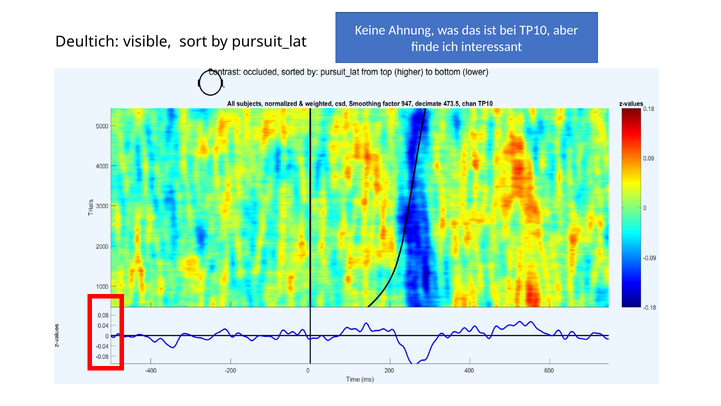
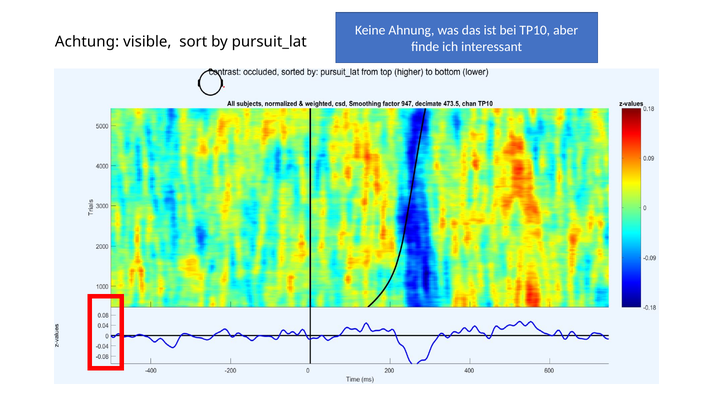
Deultich: Deultich -> Achtung (87, 42)
